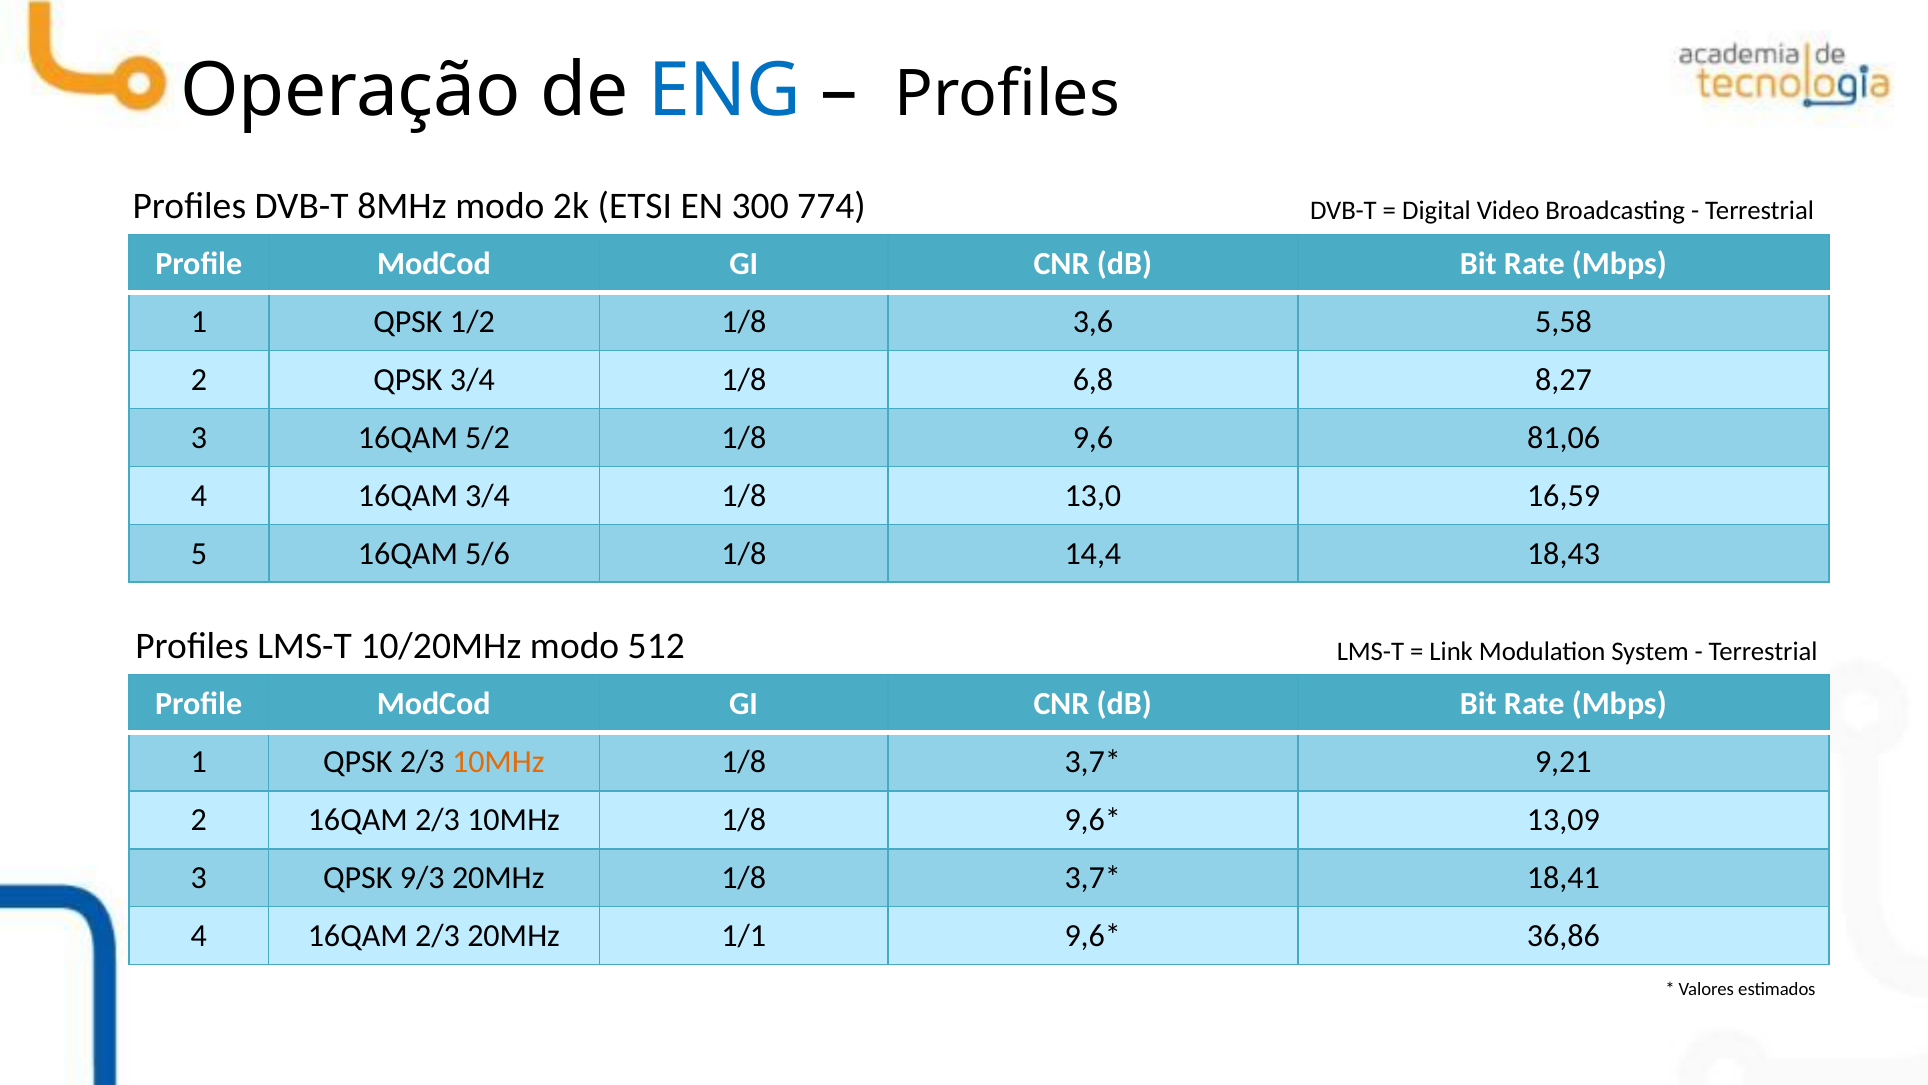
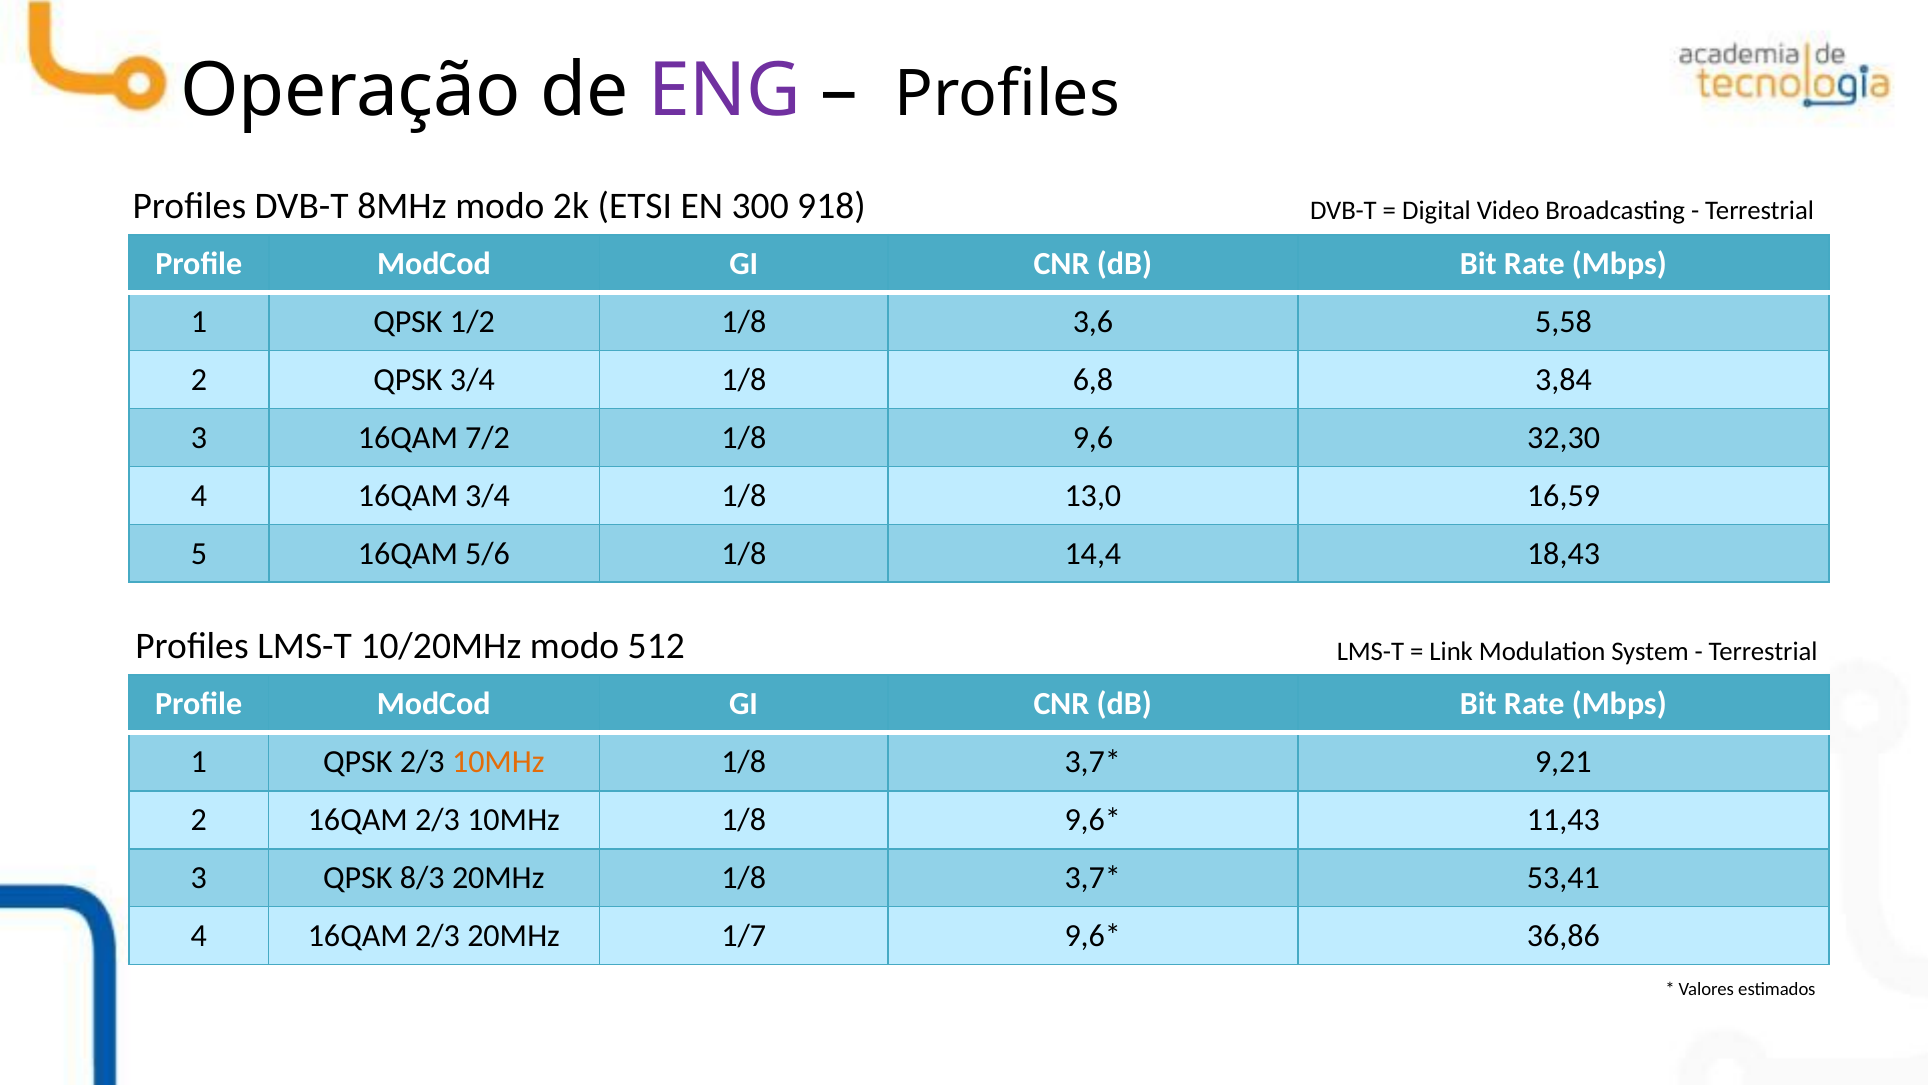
ENG colour: blue -> purple (725, 91)
774: 774 -> 918 (831, 206)
8,27: 8,27 -> 3,84 (1564, 380)
5/2: 5/2 -> 7/2 (488, 438)
81,06: 81,06 -> 32,30 (1564, 438)
13,09: 13,09 -> 11,43 (1563, 820)
9/3: 9/3 -> 8/3 (422, 878)
18,41: 18,41 -> 53,41 (1563, 878)
1/1: 1/1 -> 1/7 (744, 936)
